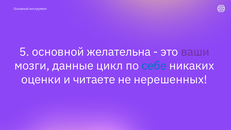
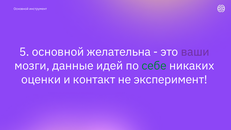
цикл: цикл -> идей (110, 66)
себе colour: blue -> green (154, 66)
читаете: читаете -> контакт (94, 80)
нерешенных: нерешенных -> эксперимент (171, 80)
